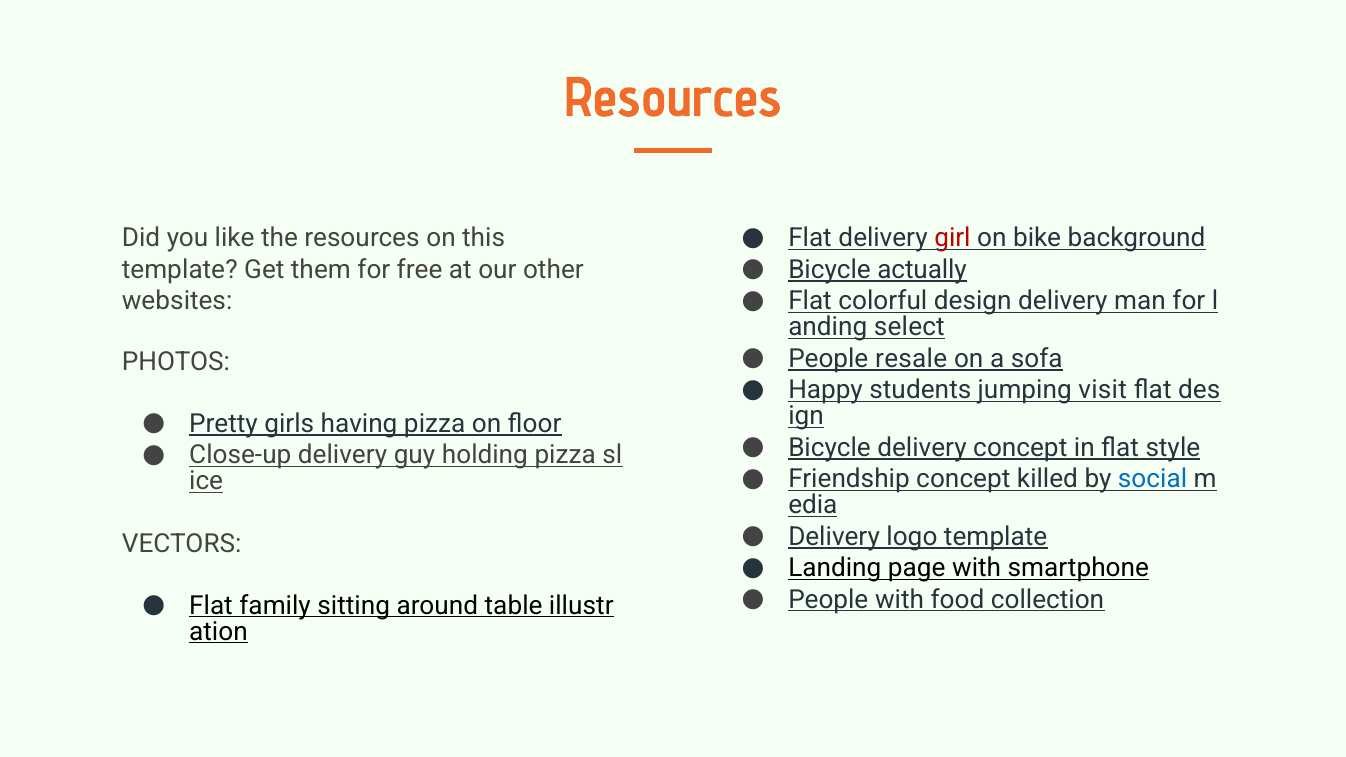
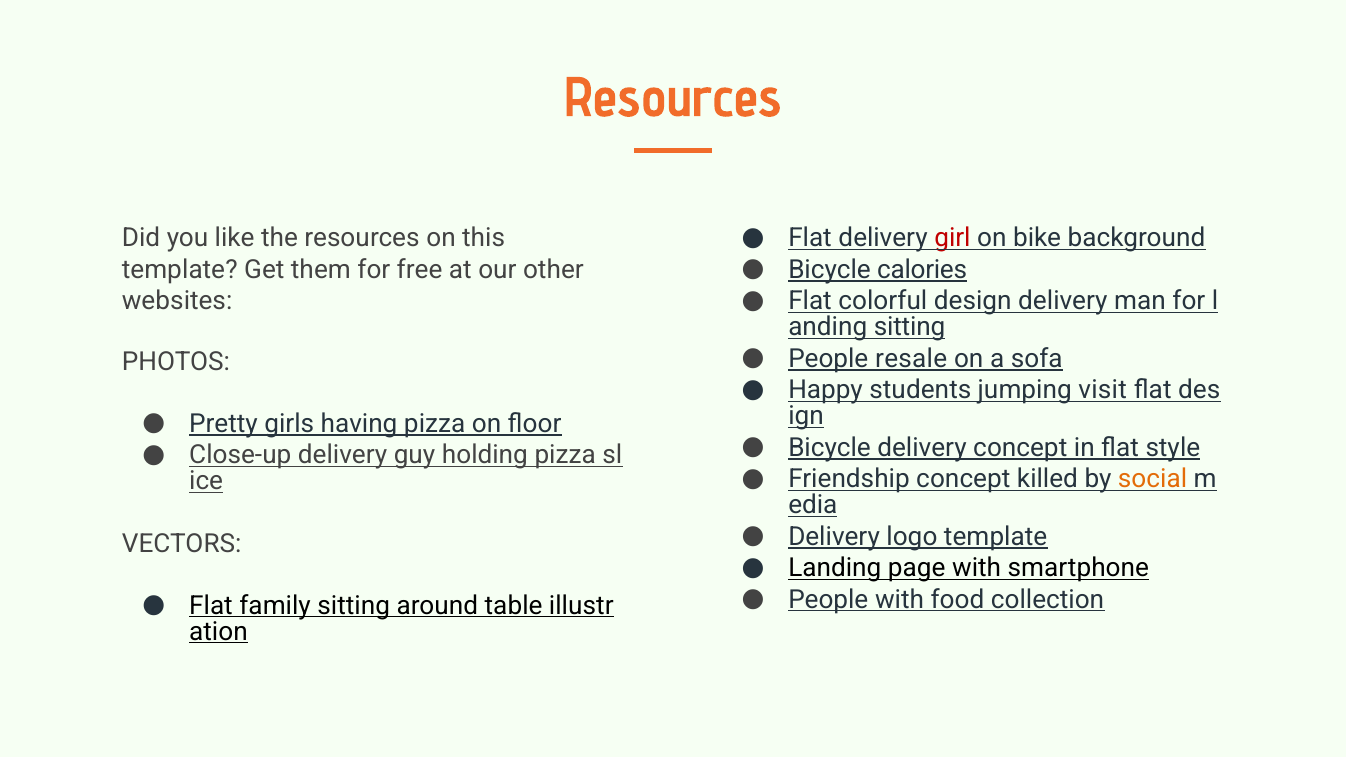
actually: actually -> calories (922, 270)
select: select -> sitting (910, 327)
social colour: blue -> orange (1153, 479)
